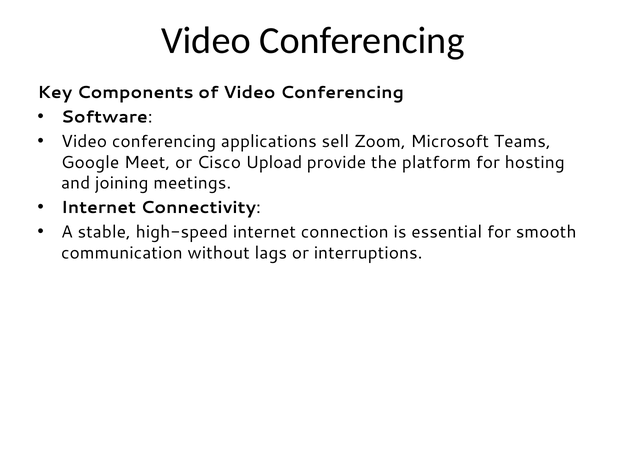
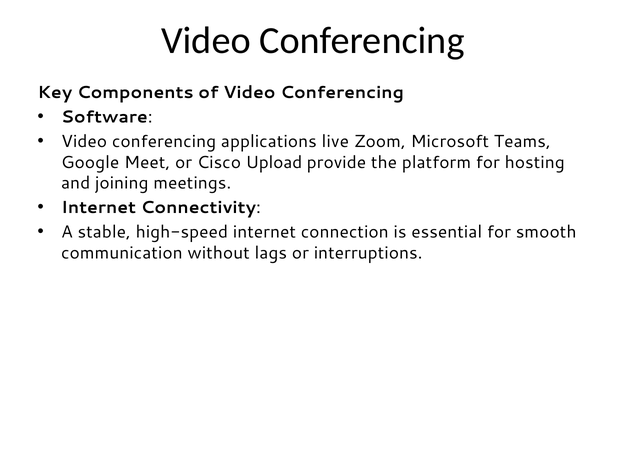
sell: sell -> live (335, 141)
